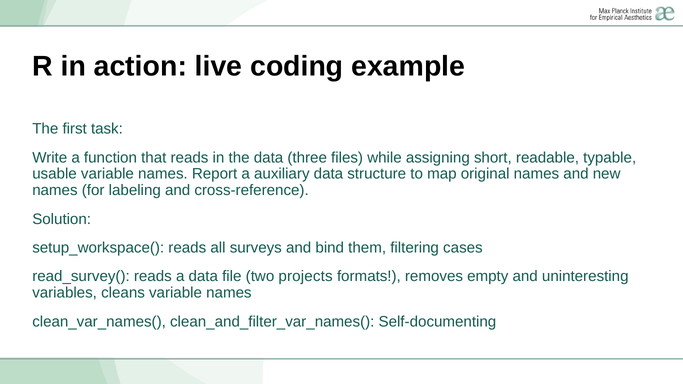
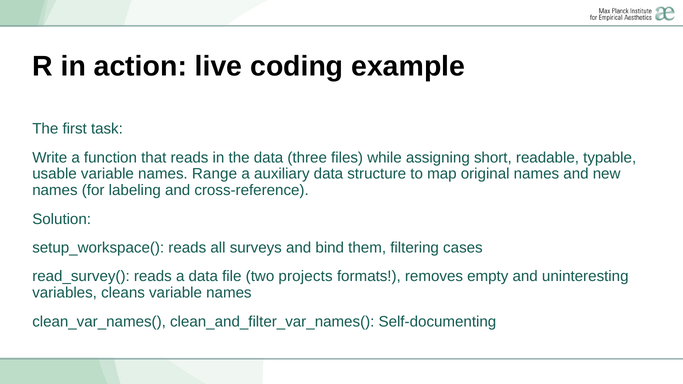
Report: Report -> Range (215, 174)
